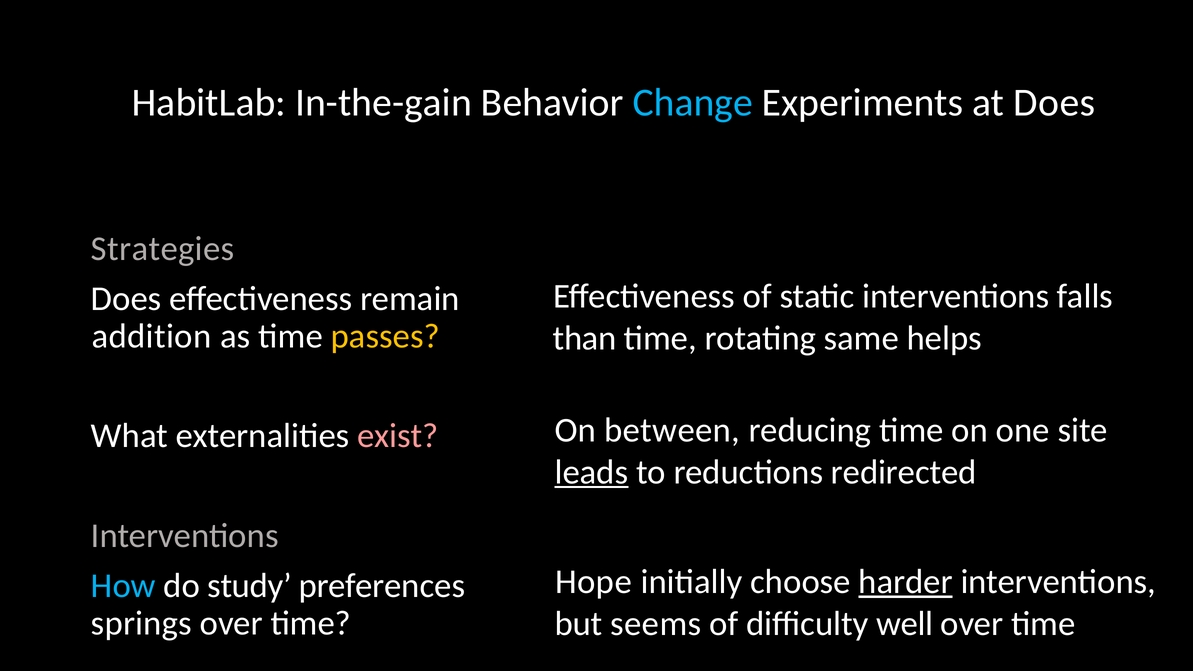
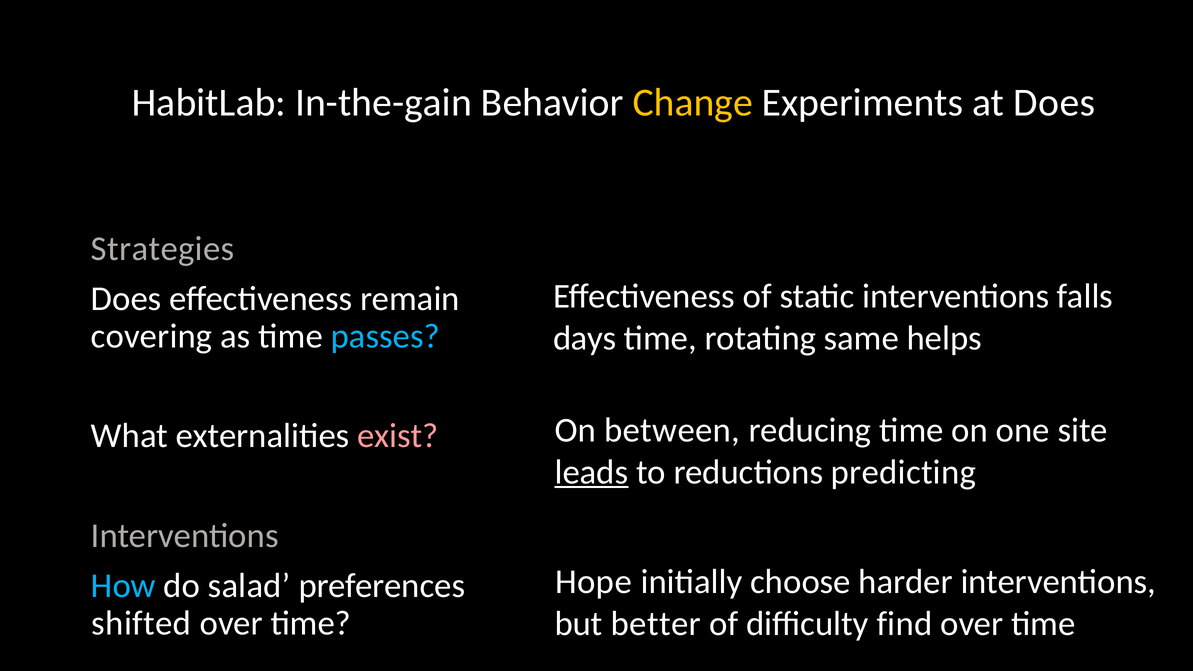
Change colour: light blue -> yellow (693, 103)
addition: addition -> covering (152, 336)
passes colour: yellow -> light blue (385, 336)
than: than -> days (585, 338)
redirected: redirected -> predicting (903, 472)
harder underline: present -> none (906, 582)
study: study -> salad (249, 586)
springs: springs -> shifted (141, 623)
seems: seems -> better (656, 624)
well: well -> find (904, 624)
